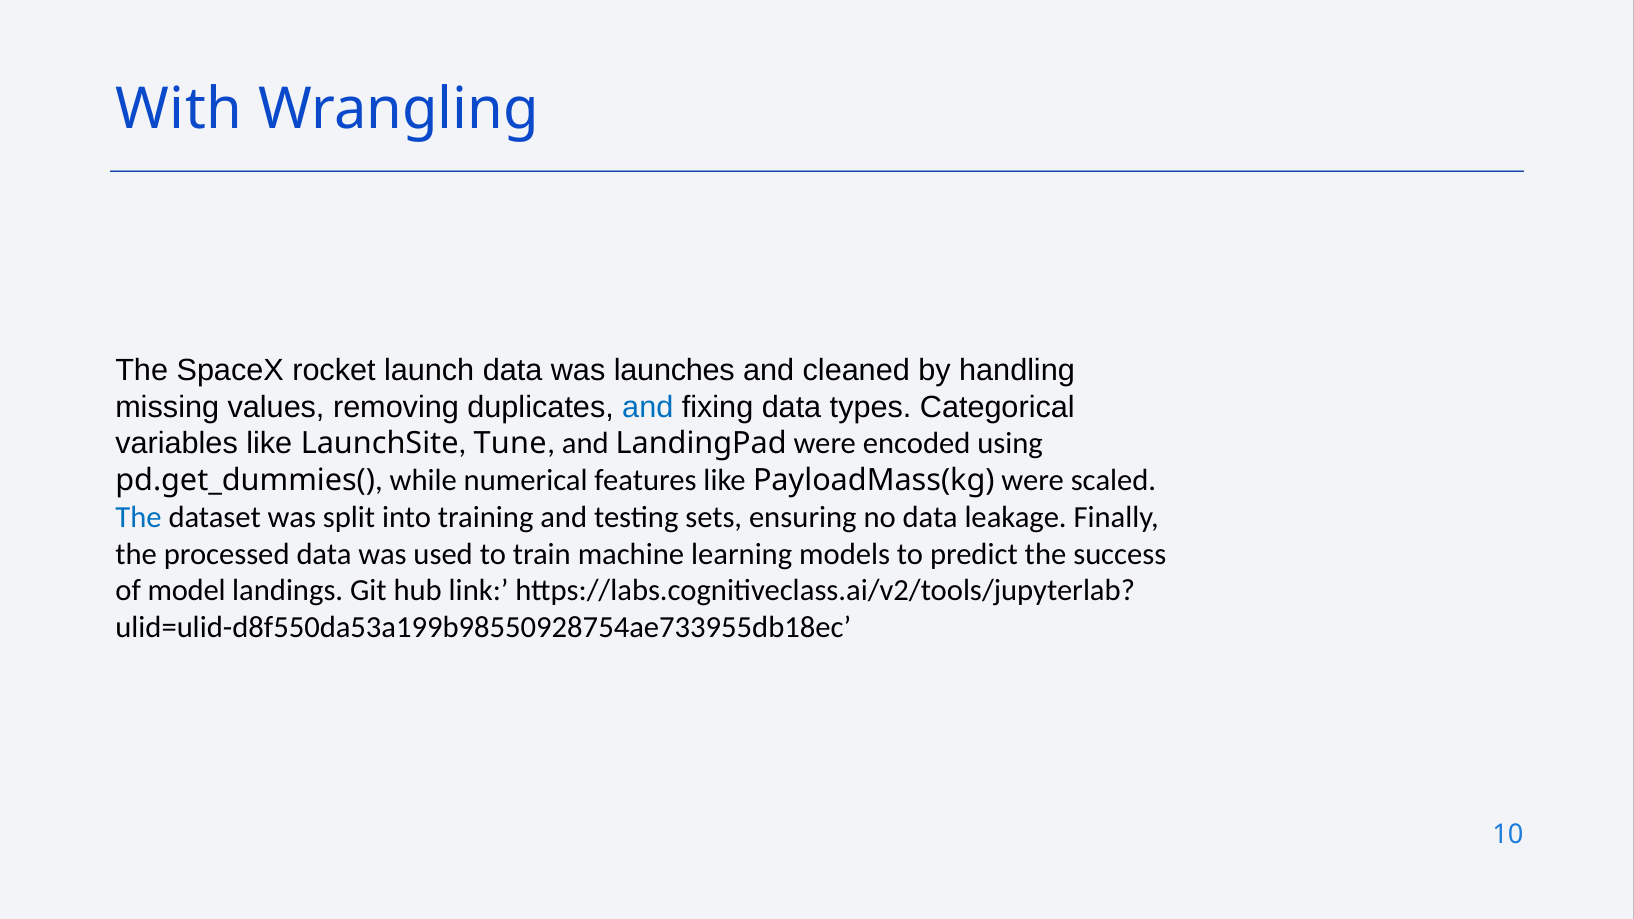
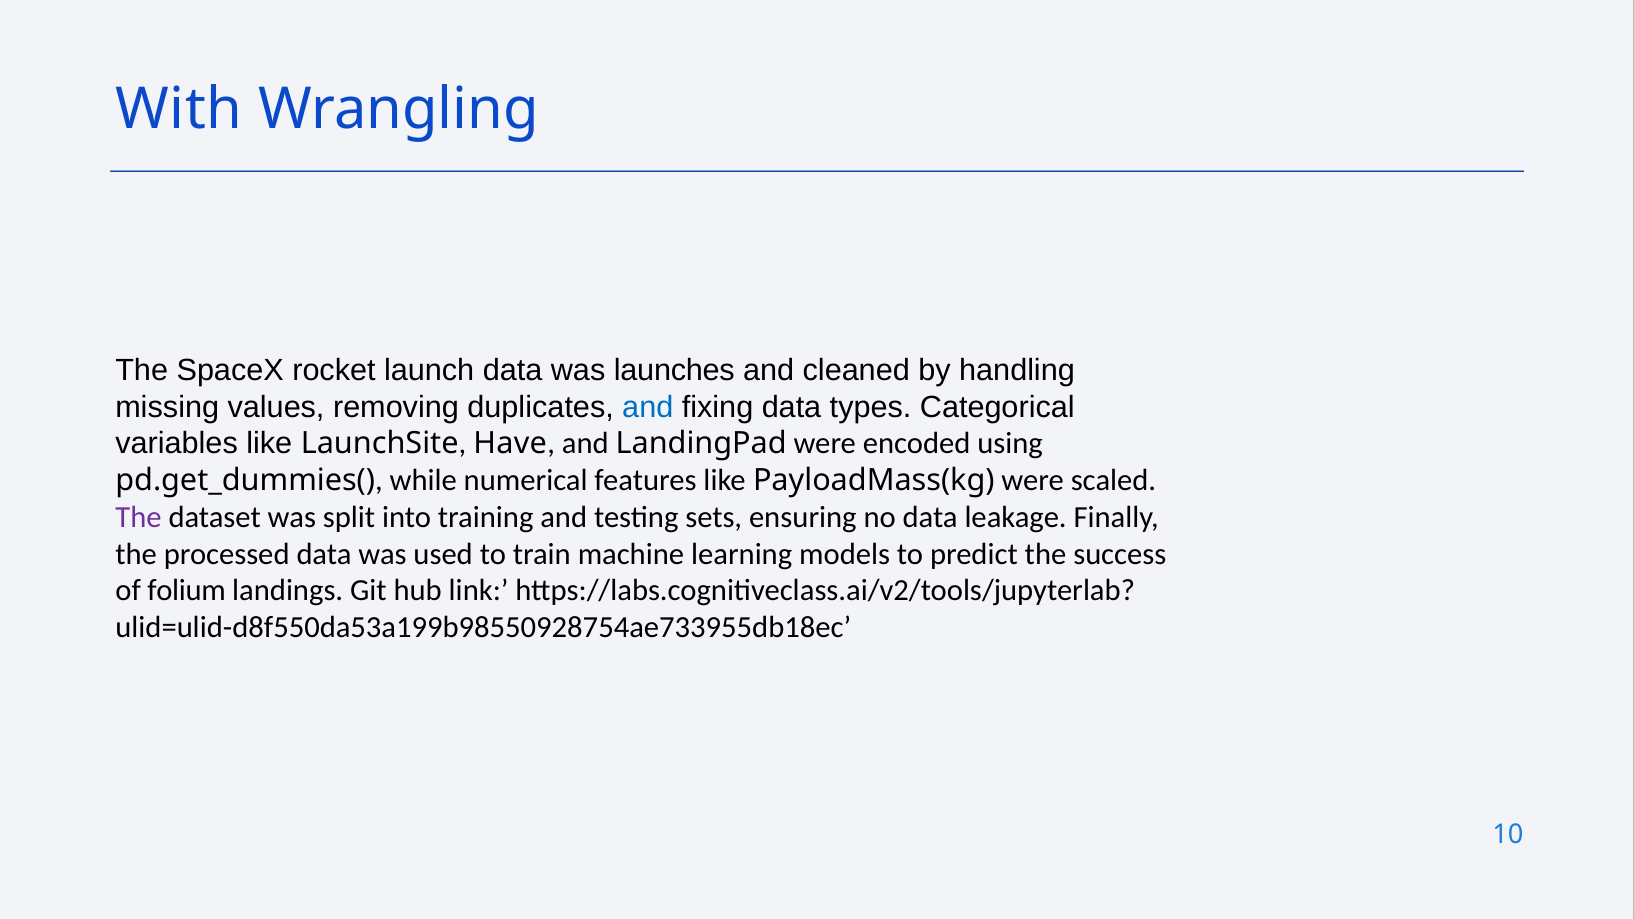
Tune: Tune -> Have (510, 444)
The colour: blue -> purple (138, 517)
model: model -> folium (187, 591)
